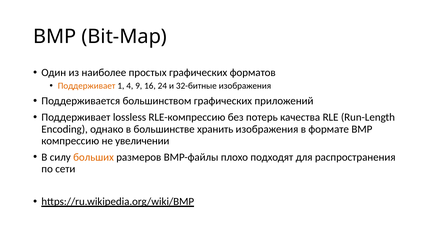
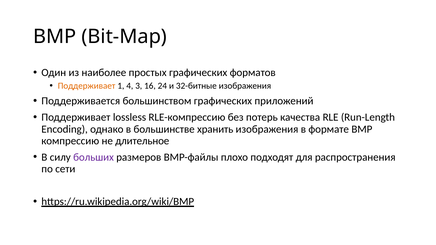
9: 9 -> 3 (139, 86)
увеличении: увеличении -> длительное (142, 141)
больших colour: orange -> purple (94, 157)
